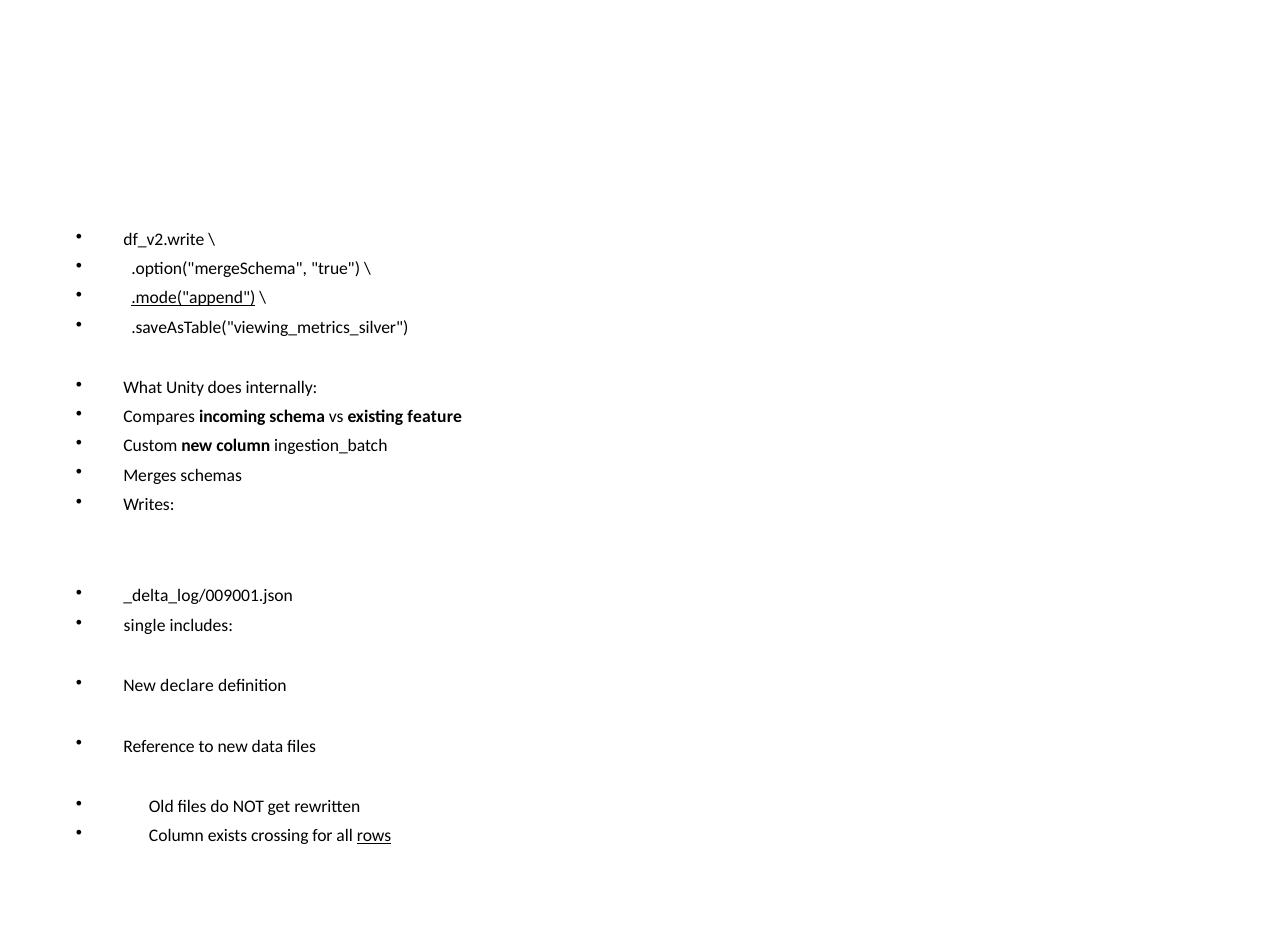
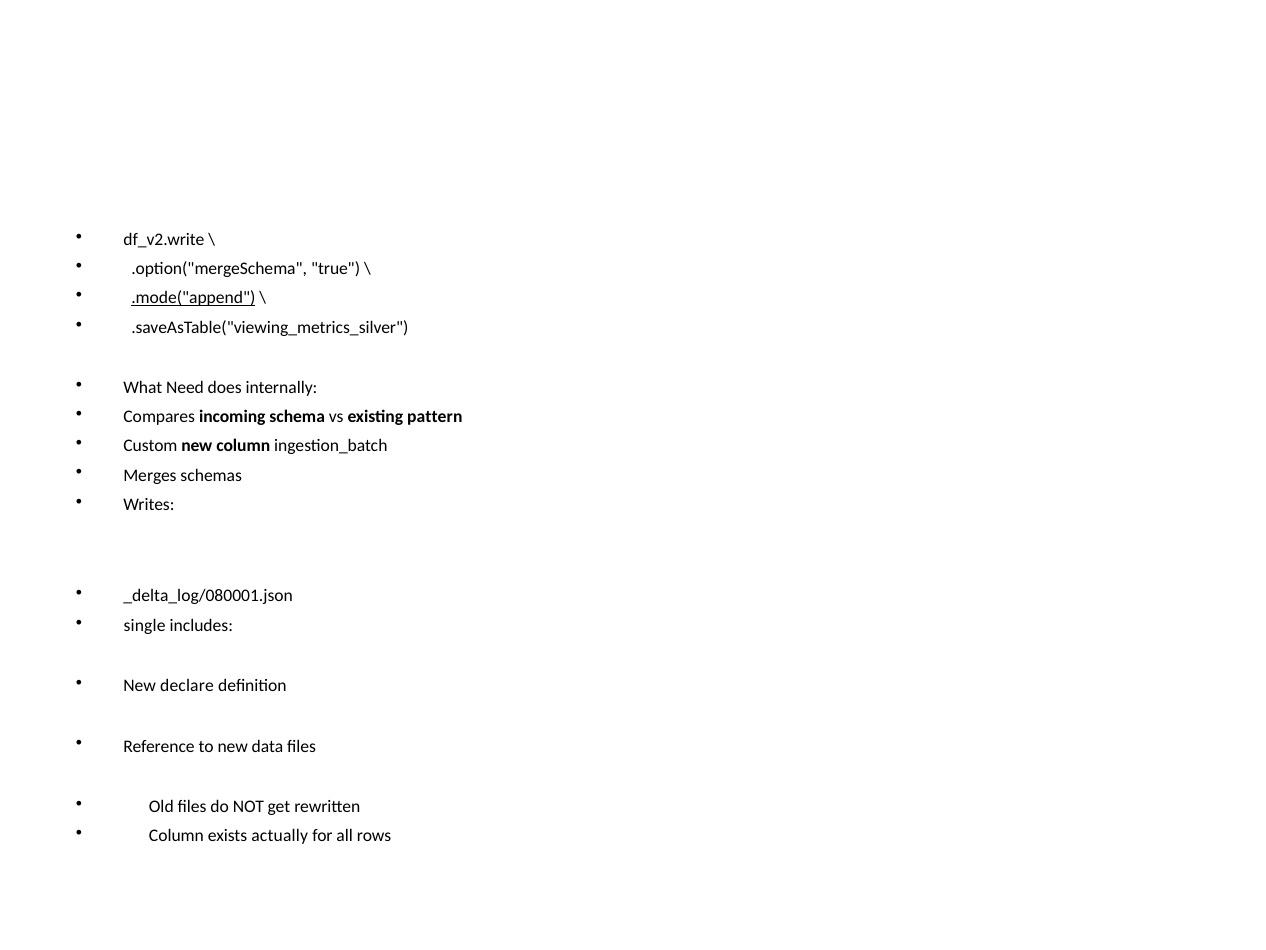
Unity: Unity -> Need (185, 388)
feature: feature -> pattern (435, 417)
_delta_log/009001.json: _delta_log/009001.json -> _delta_log/080001.json (208, 596)
crossing: crossing -> actually (280, 835)
rows underline: present -> none (374, 835)
